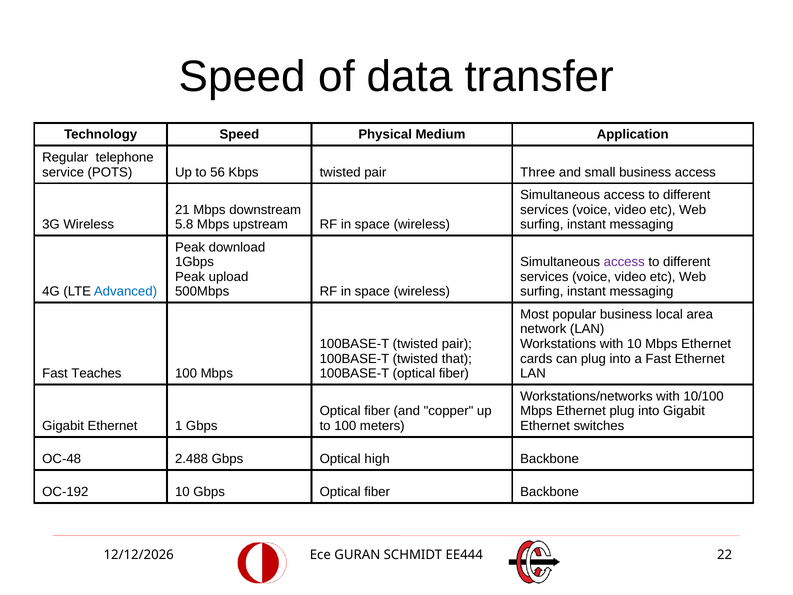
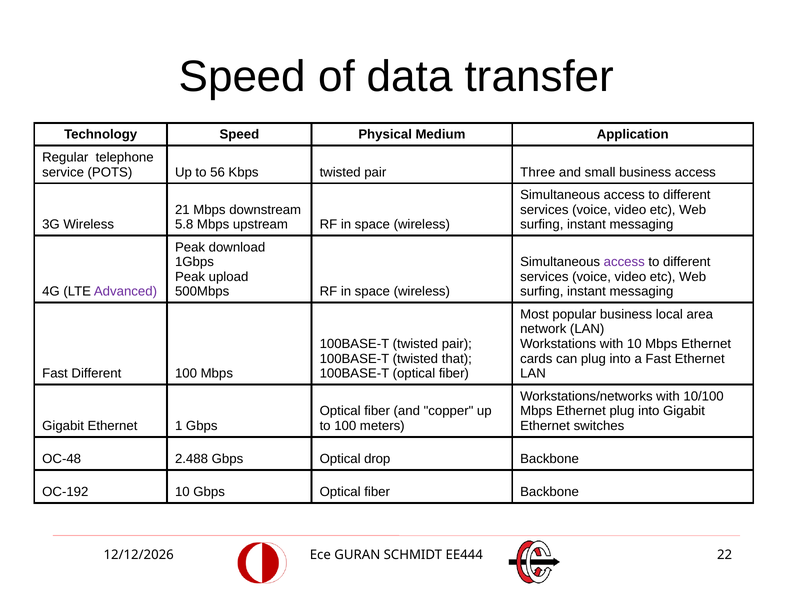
Advanced colour: blue -> purple (125, 291)
Fast Teaches: Teaches -> Different (96, 373)
high: high -> drop (377, 459)
